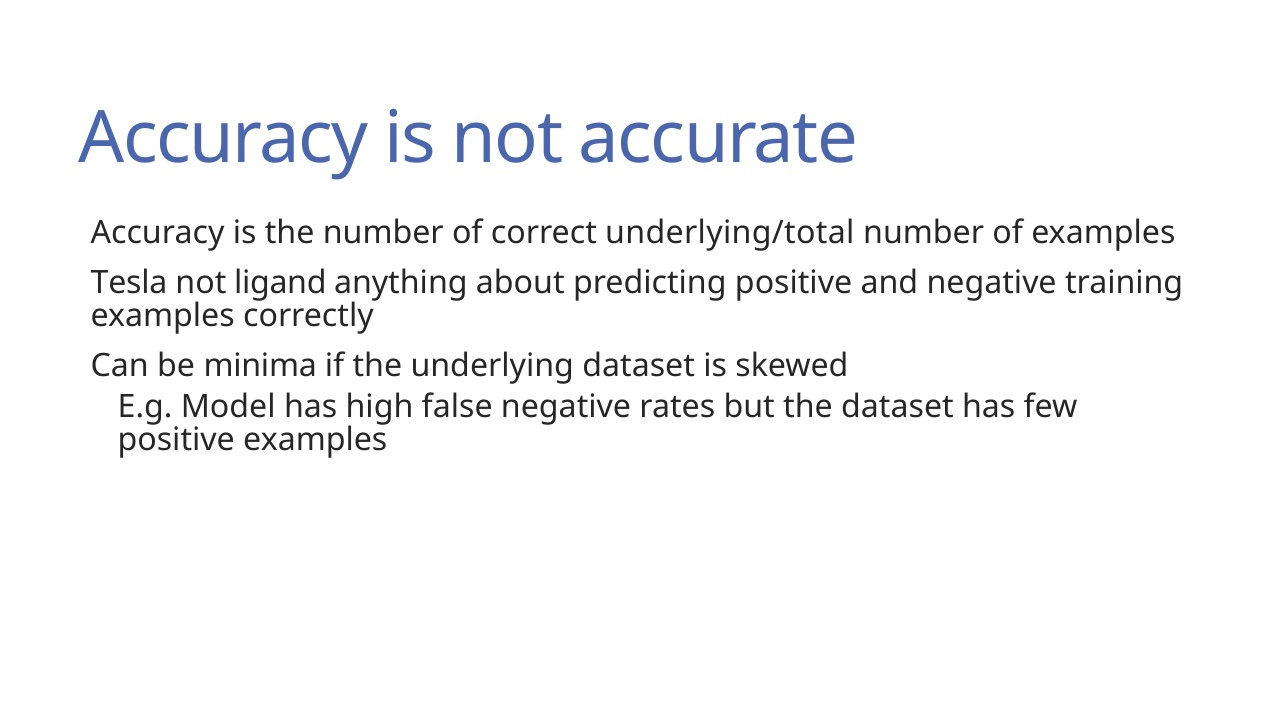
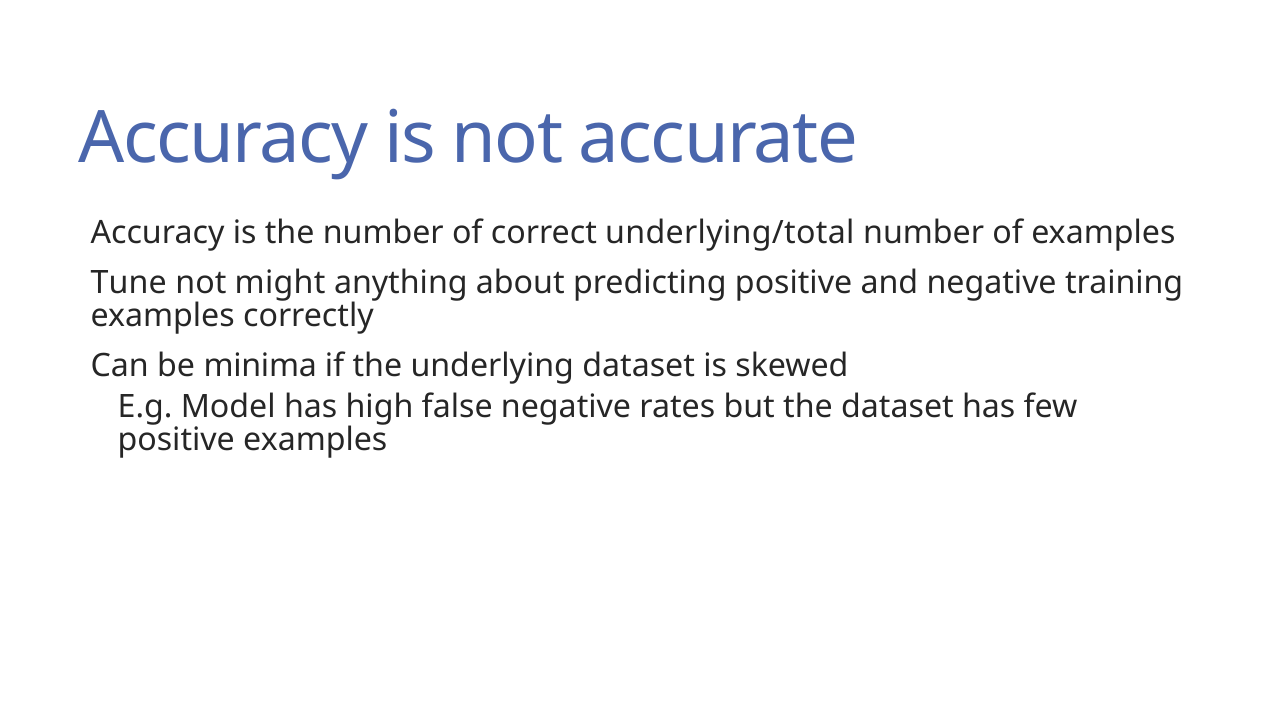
Tesla: Tesla -> Tune (129, 283)
ligand: ligand -> might (280, 283)
